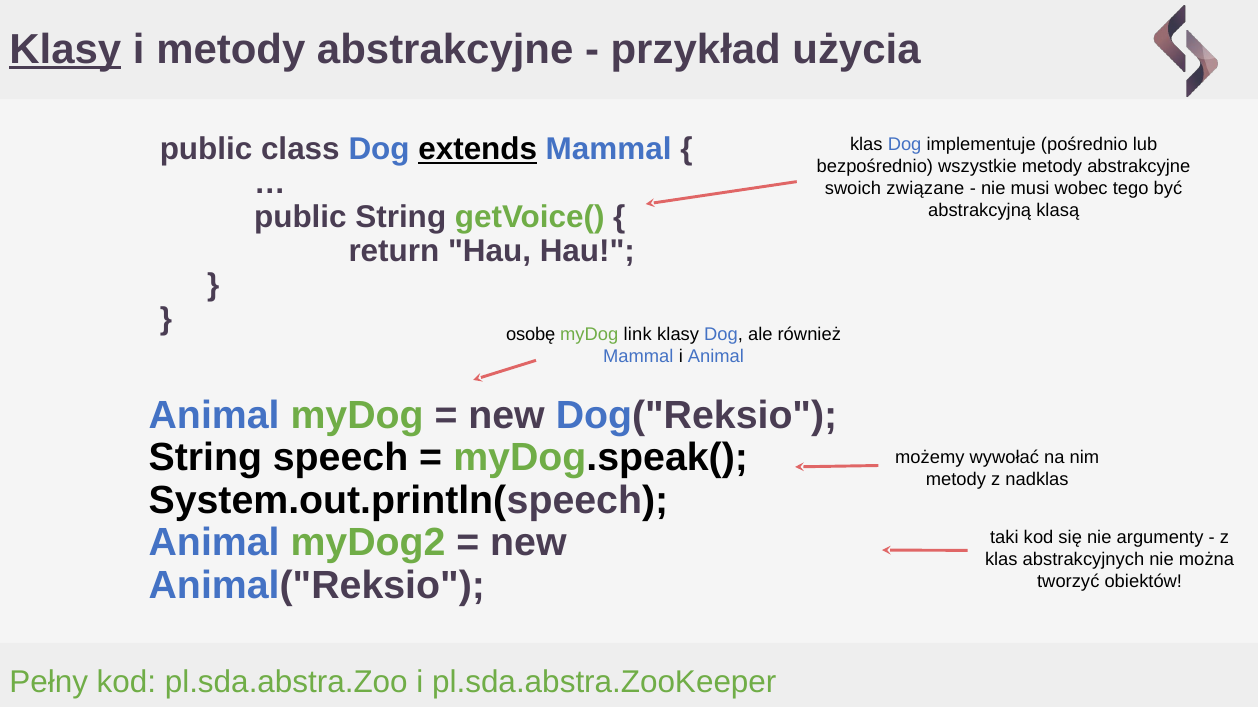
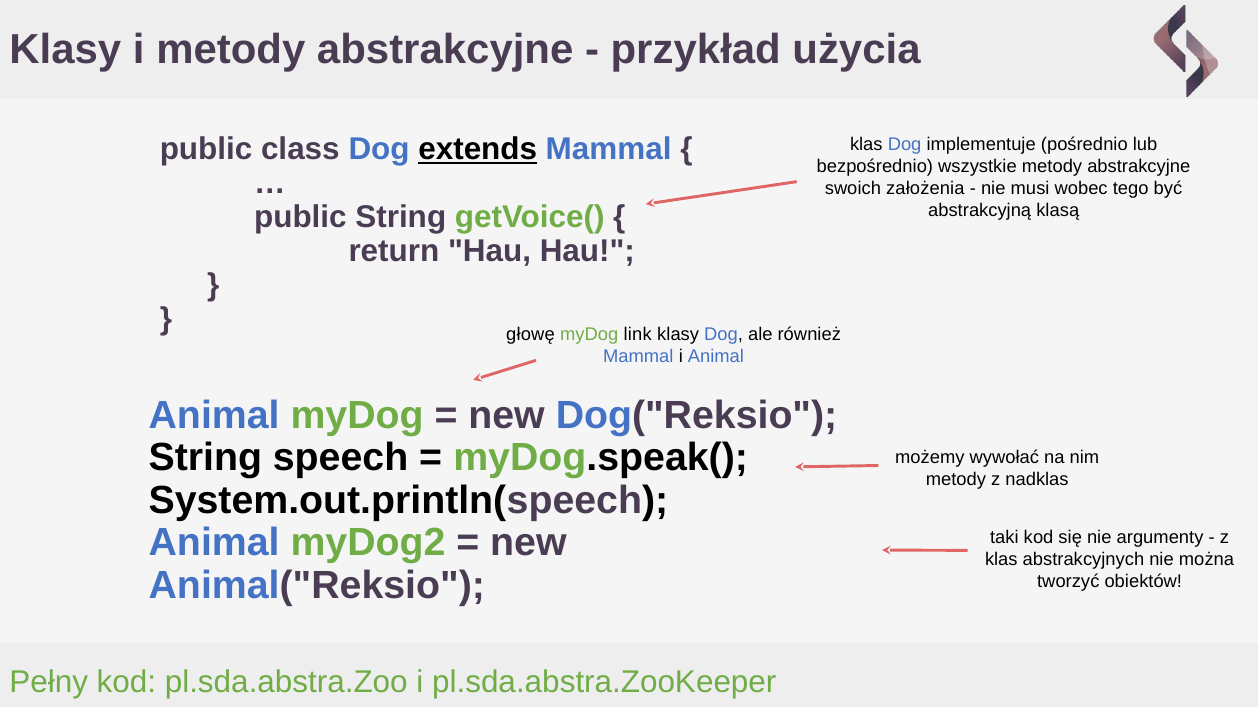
Klasy underline: present -> none (65, 49)
związane: związane -> założenia (925, 189)
osobę: osobę -> głowę (530, 335)
